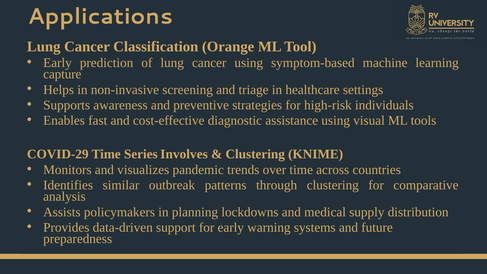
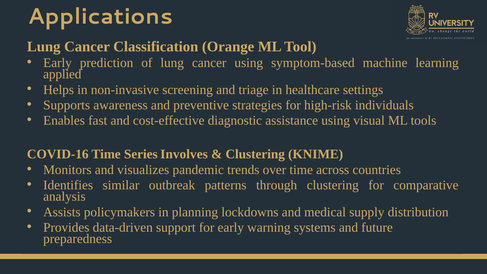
capture: capture -> applied (62, 74)
COVID-29: COVID-29 -> COVID-16 (58, 154)
